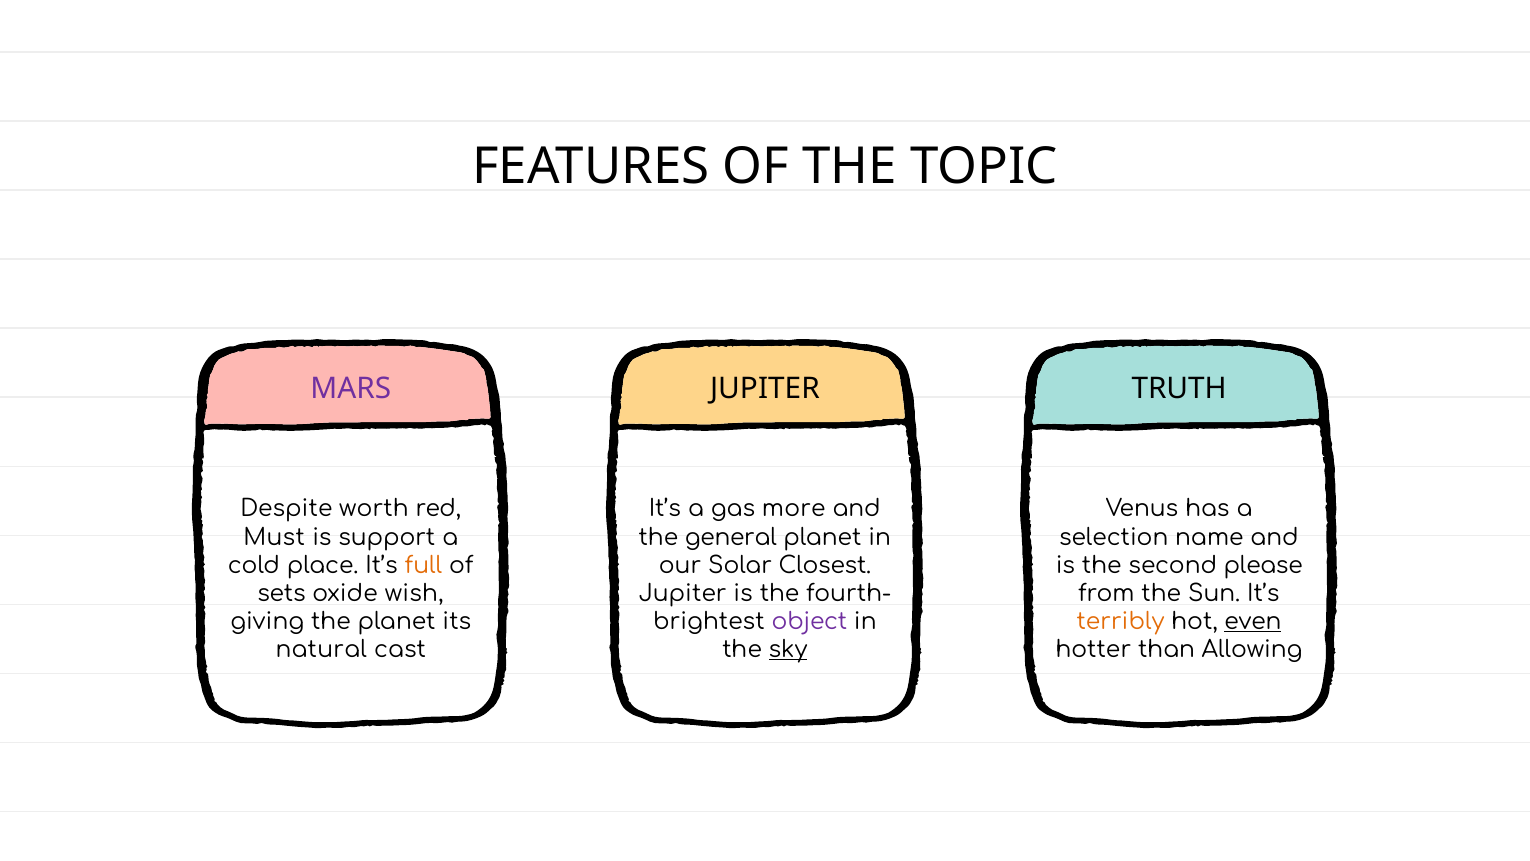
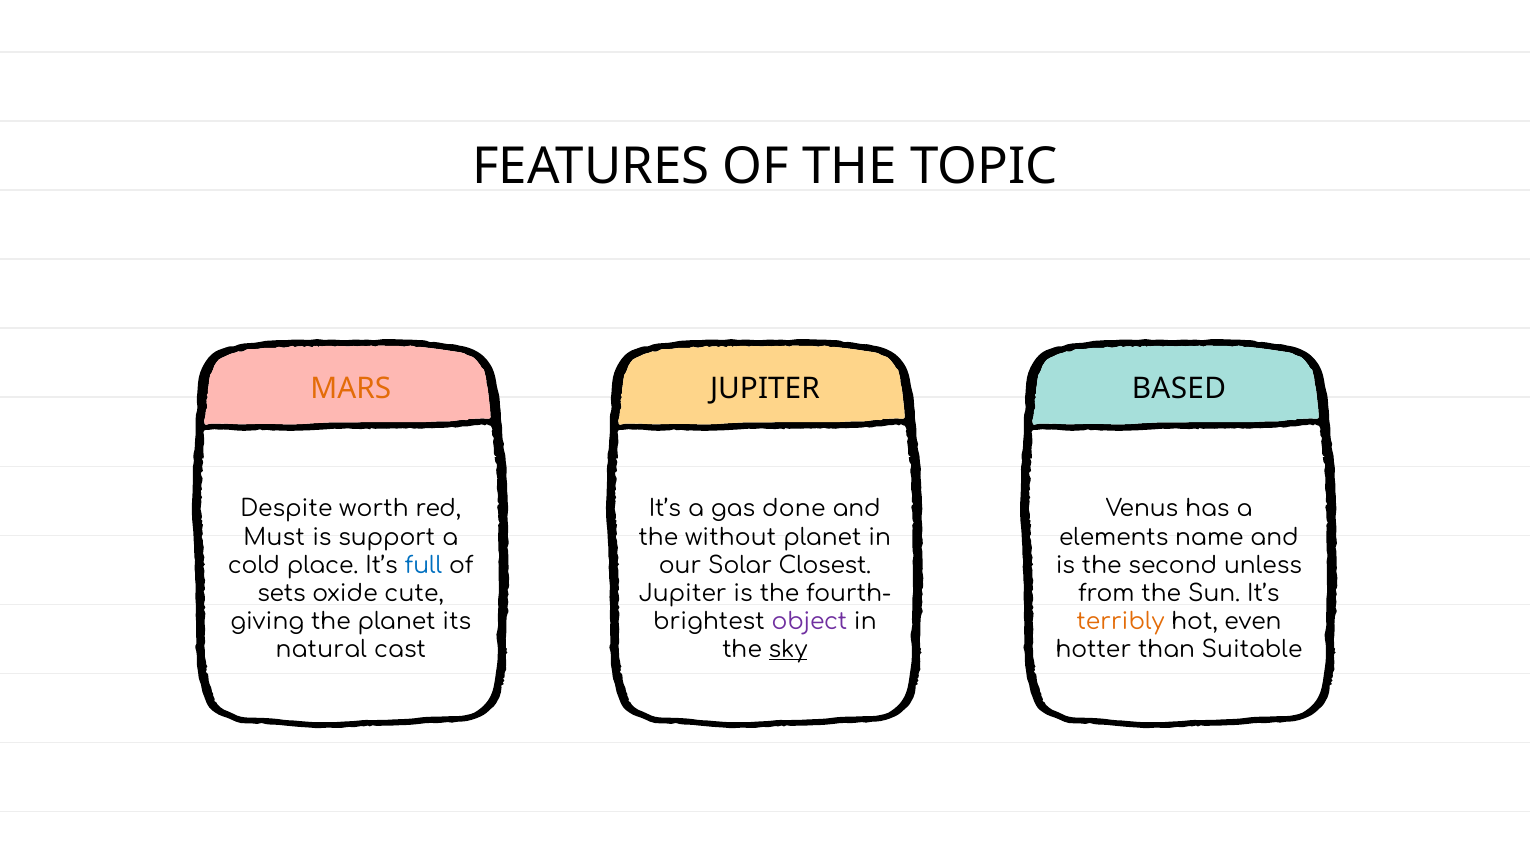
MARS colour: purple -> orange (351, 388)
TRUTH: TRUTH -> BASED (1179, 388)
more: more -> done (794, 509)
general: general -> without (731, 537)
selection: selection -> elements (1114, 537)
full colour: orange -> blue (424, 565)
please: please -> unless (1263, 565)
wish: wish -> cute (414, 593)
even underline: present -> none (1253, 621)
Allowing: Allowing -> Suitable (1252, 649)
